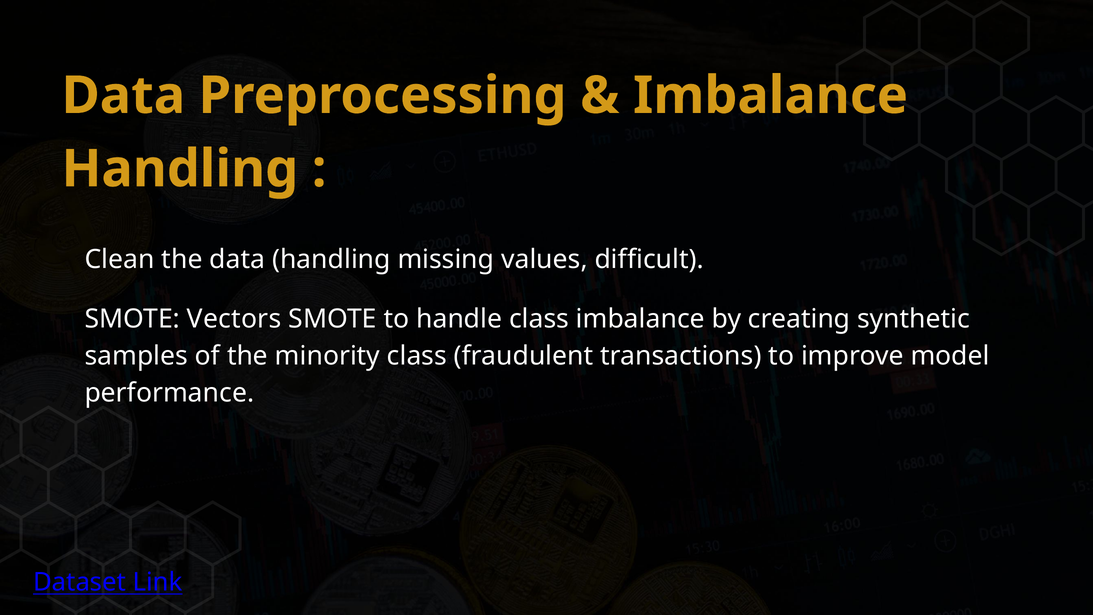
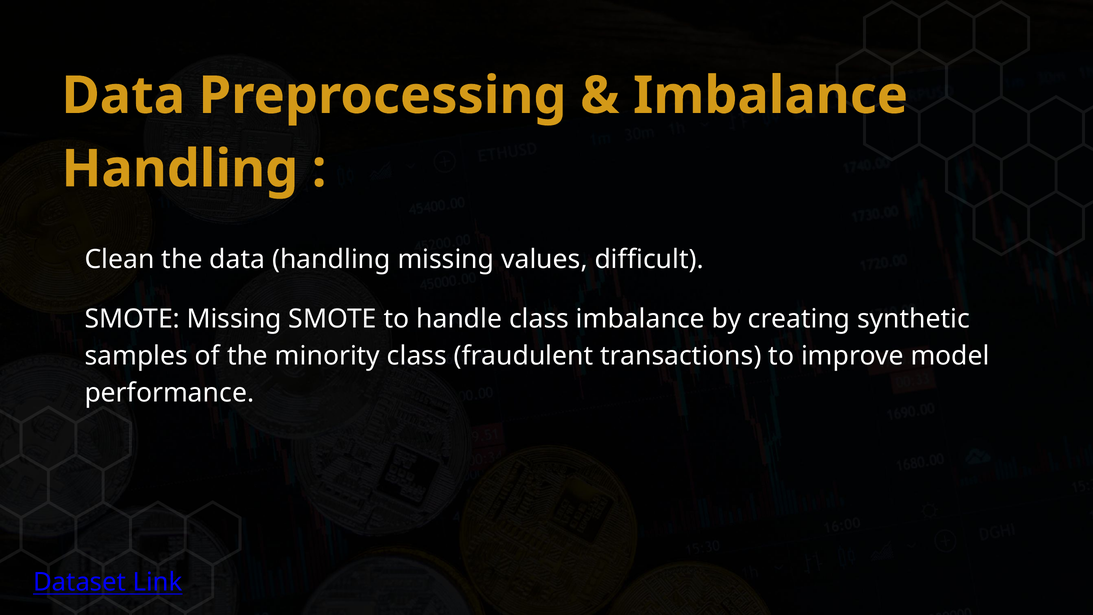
SMOTE Vectors: Vectors -> Missing (234, 319)
